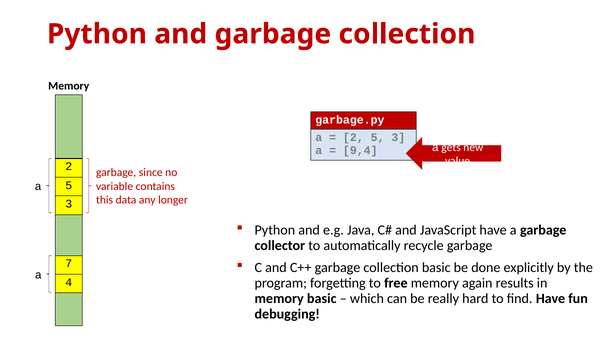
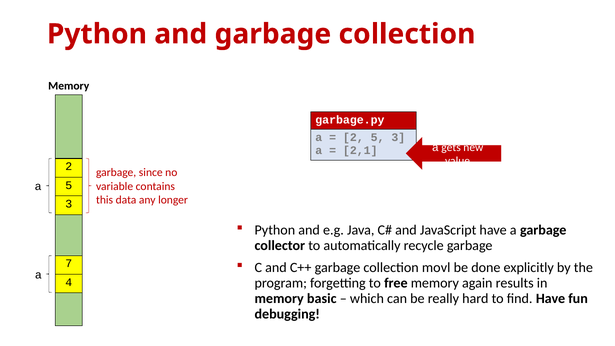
9,4: 9,4 -> 2,1 (360, 151)
collection basic: basic -> movl (436, 268)
